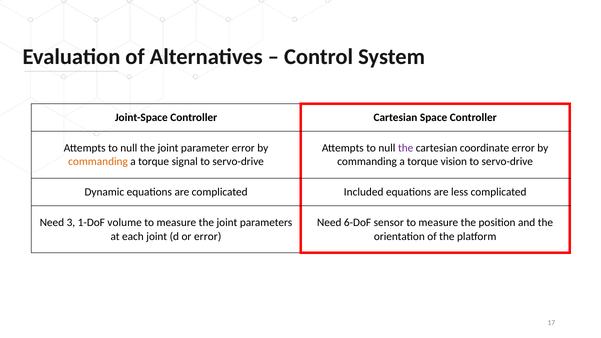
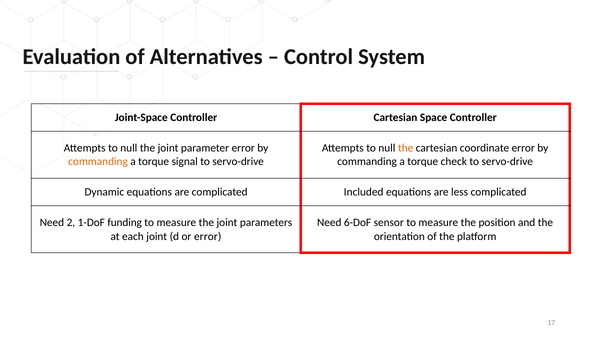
the colour: purple -> orange (406, 148)
vision: vision -> check (454, 162)
3: 3 -> 2 (71, 223)
volume: volume -> funding (125, 223)
